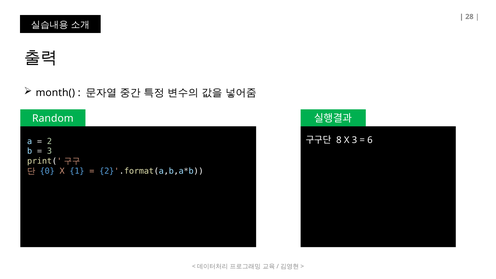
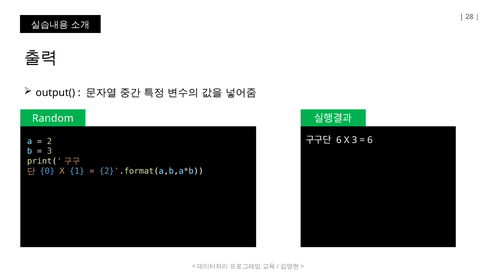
month(: month( -> output( (55, 93)
8: 8 -> 6 (339, 140)
